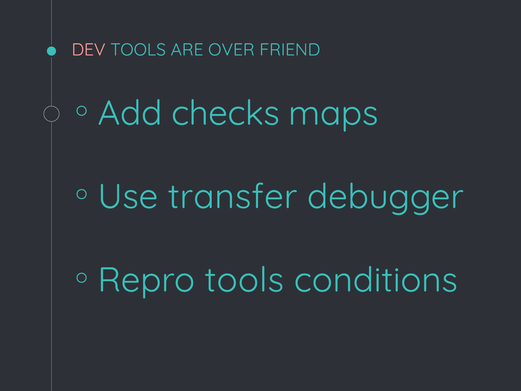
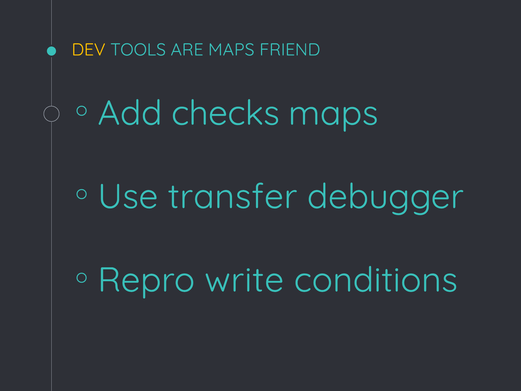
DEV colour: pink -> yellow (89, 50)
ARE OVER: OVER -> MAPS (231, 50)
tools: tools -> write (244, 280)
